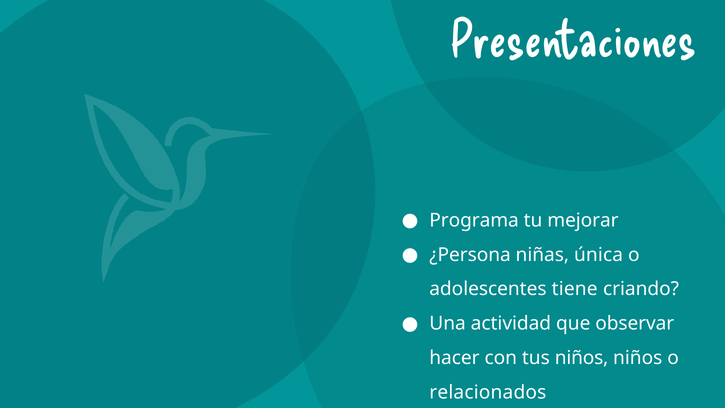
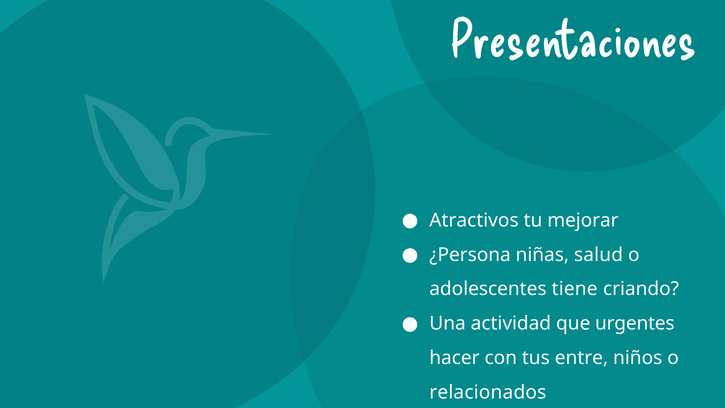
Programa: Programa -> Atractivos (474, 220)
única: única -> salud (599, 255)
observar: observar -> urgentes (635, 323)
tus niños: niños -> entre (581, 358)
